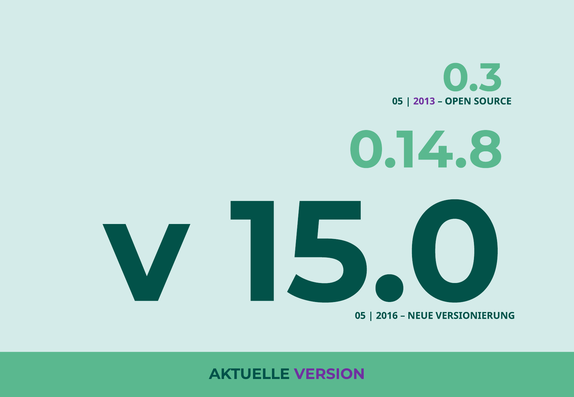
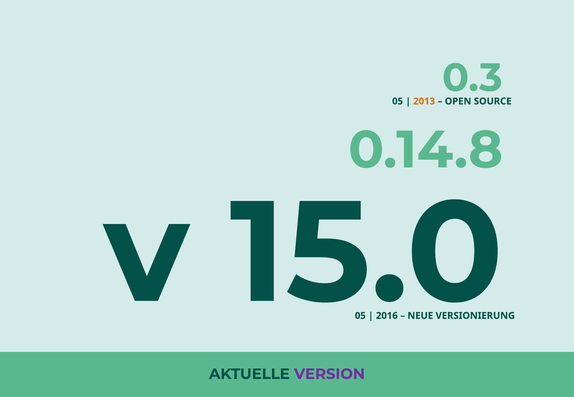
2013 colour: purple -> orange (424, 101)
